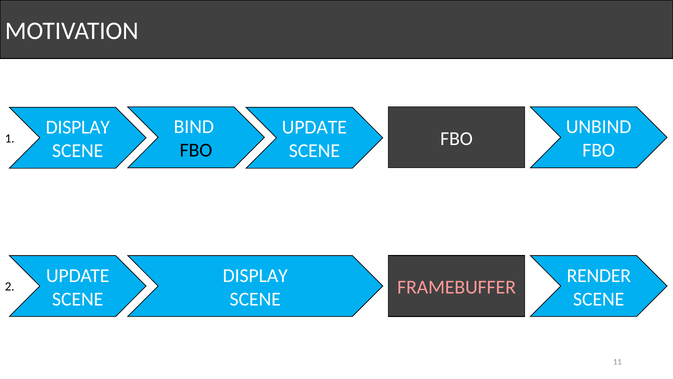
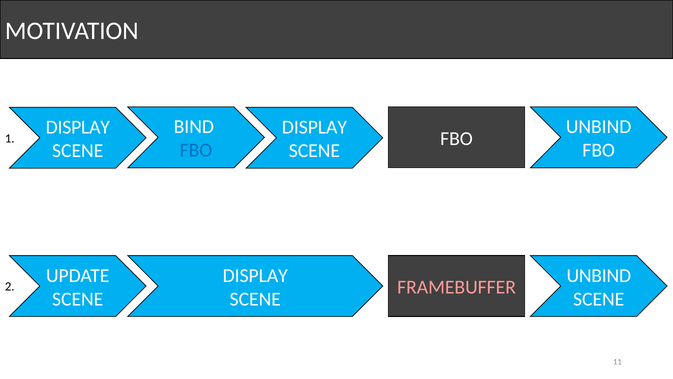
UPDATE: UPDATE -> DISPLAY (314, 127)
FBO colour: black -> blue (196, 150)
RENDER: RENDER -> UNBIND (599, 275)
